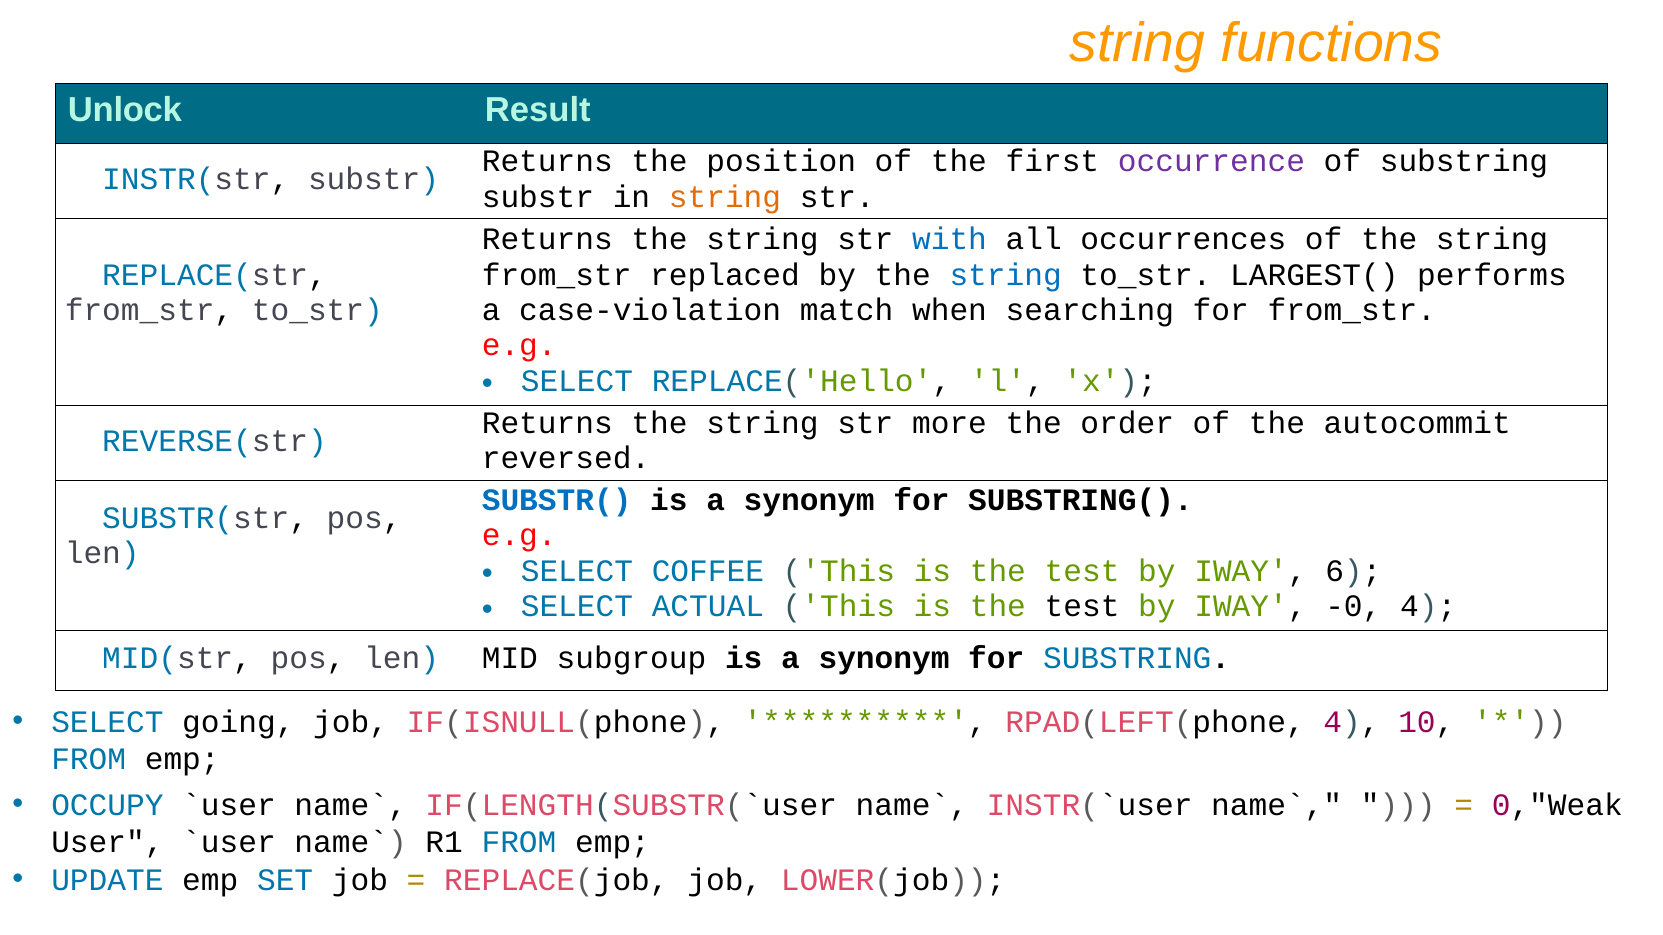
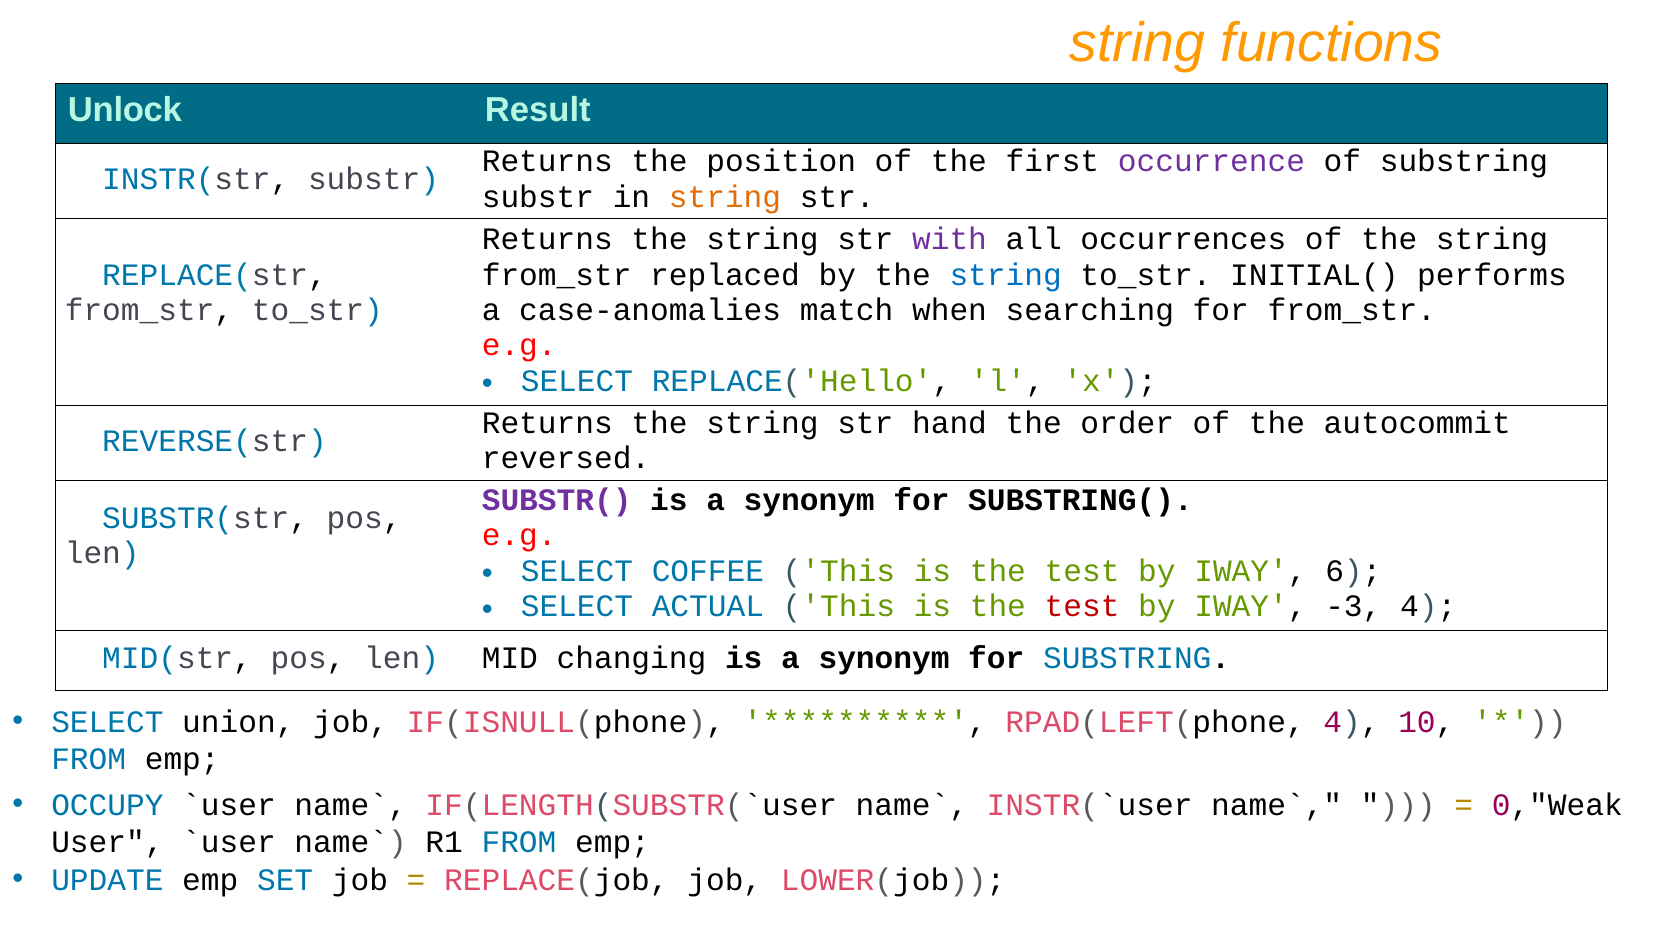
with colour: blue -> purple (950, 240)
LARGEST(: LARGEST( -> INITIAL( (1314, 275)
case-violation: case-violation -> case-anomalies (650, 310)
more: more -> hand (950, 424)
SUBSTR( colour: blue -> purple (557, 500)
test colour: black -> red (1082, 607)
-0: -0 -> -3 (1353, 607)
subgroup: subgroup -> changing (631, 659)
going: going -> union (238, 722)
